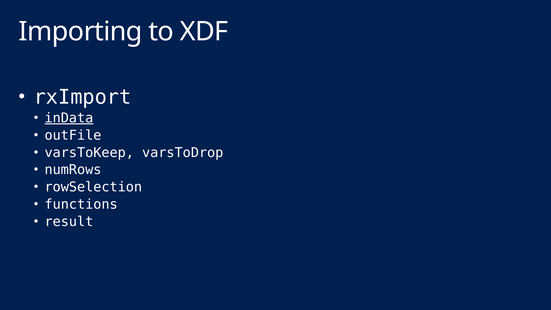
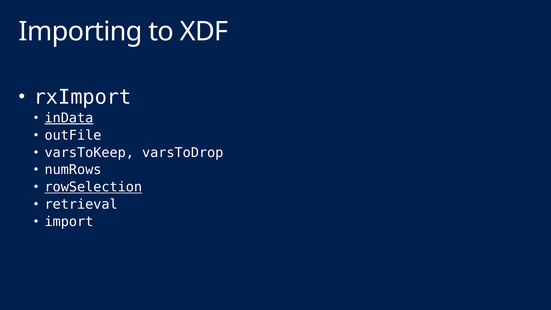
rowSelection underline: none -> present (93, 187)
functions: functions -> retrieval (81, 204)
result: result -> import (69, 222)
